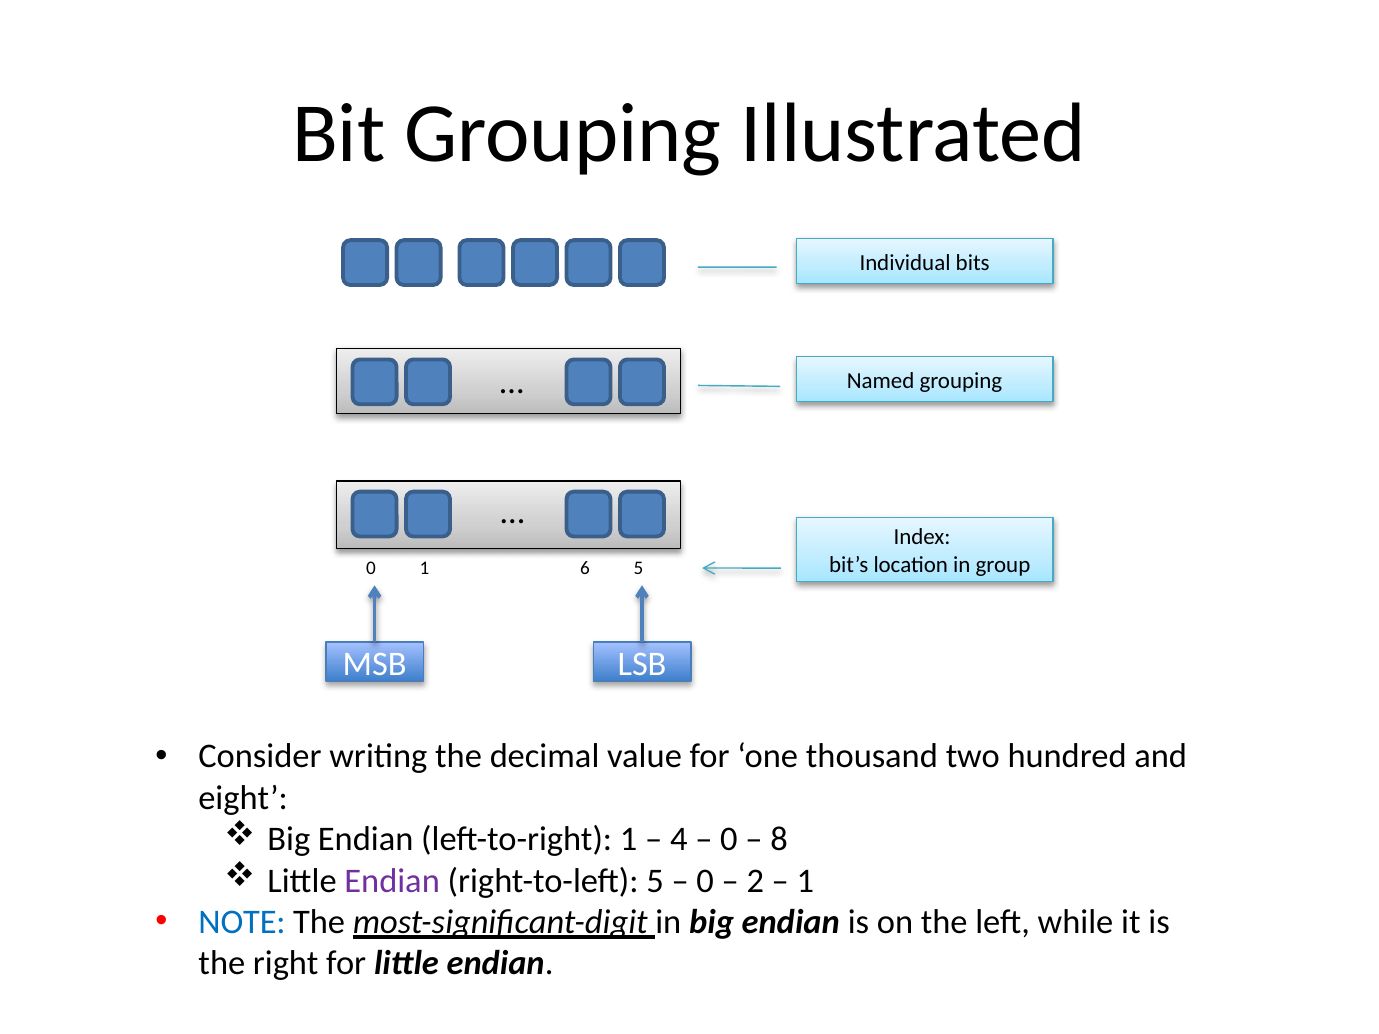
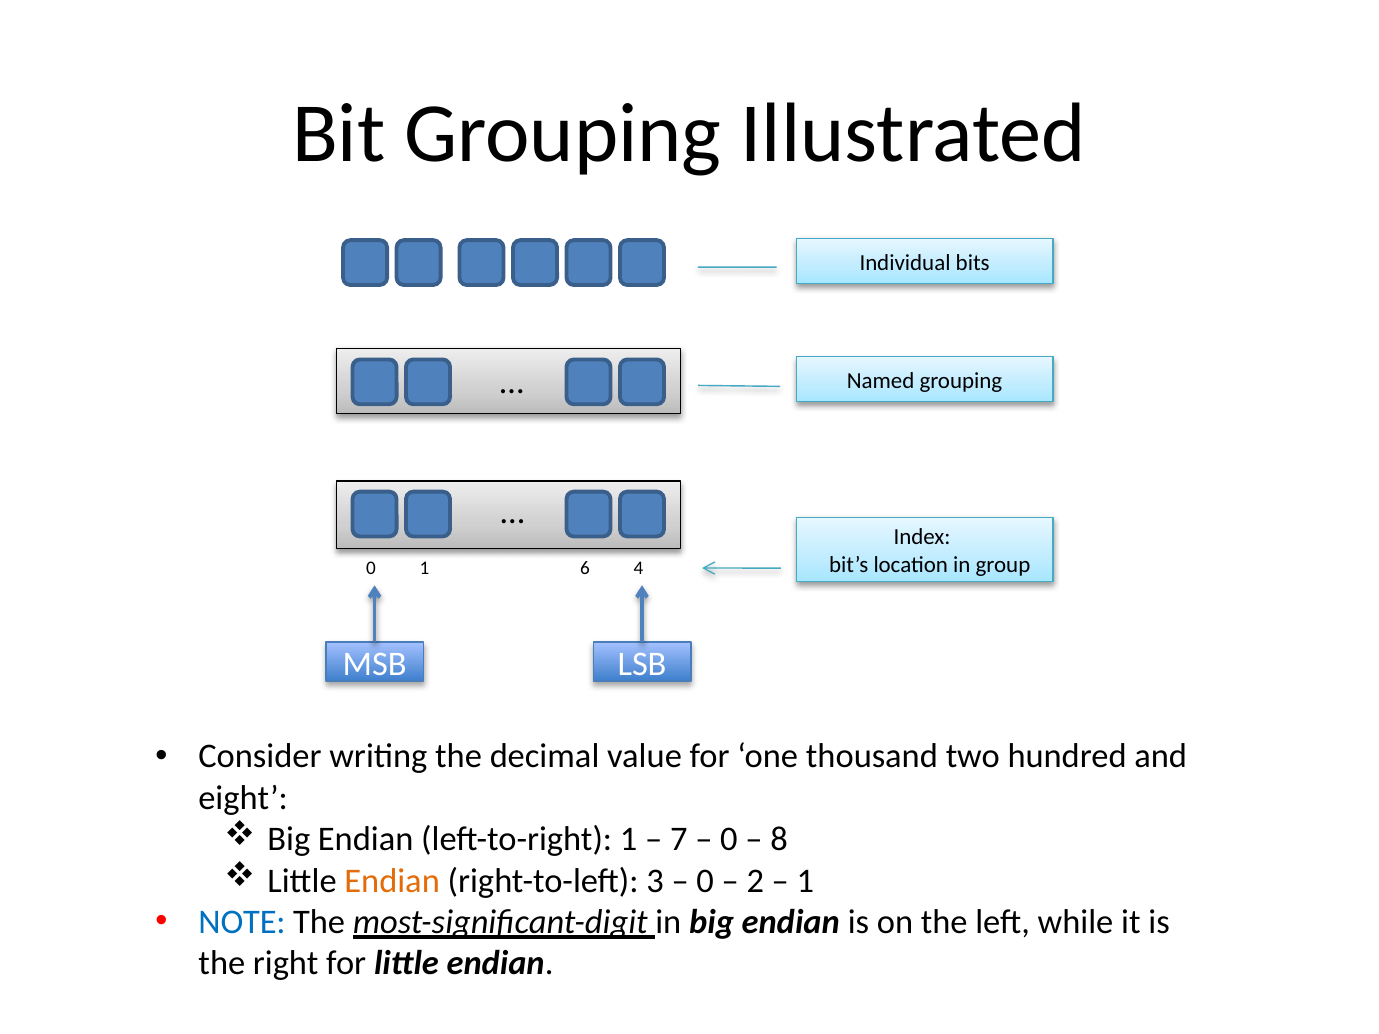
6 5: 5 -> 4 (638, 568)
4: 4 -> 7 (679, 839)
Endian colour: purple -> orange (392, 881)
right-to-left 5: 5 -> 3 (655, 881)
